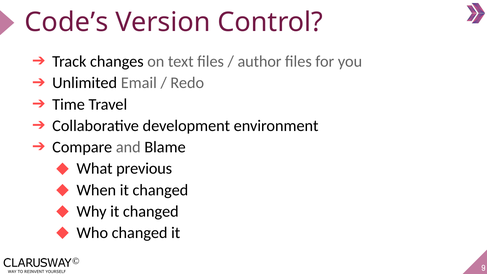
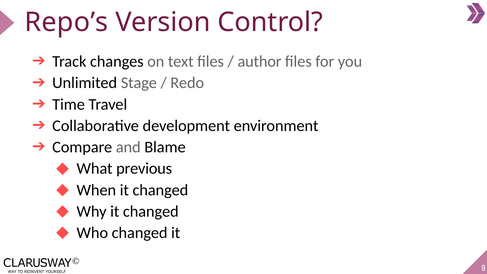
Code’s: Code’s -> Repo’s (66, 22)
Email: Email -> Stage (139, 83)
